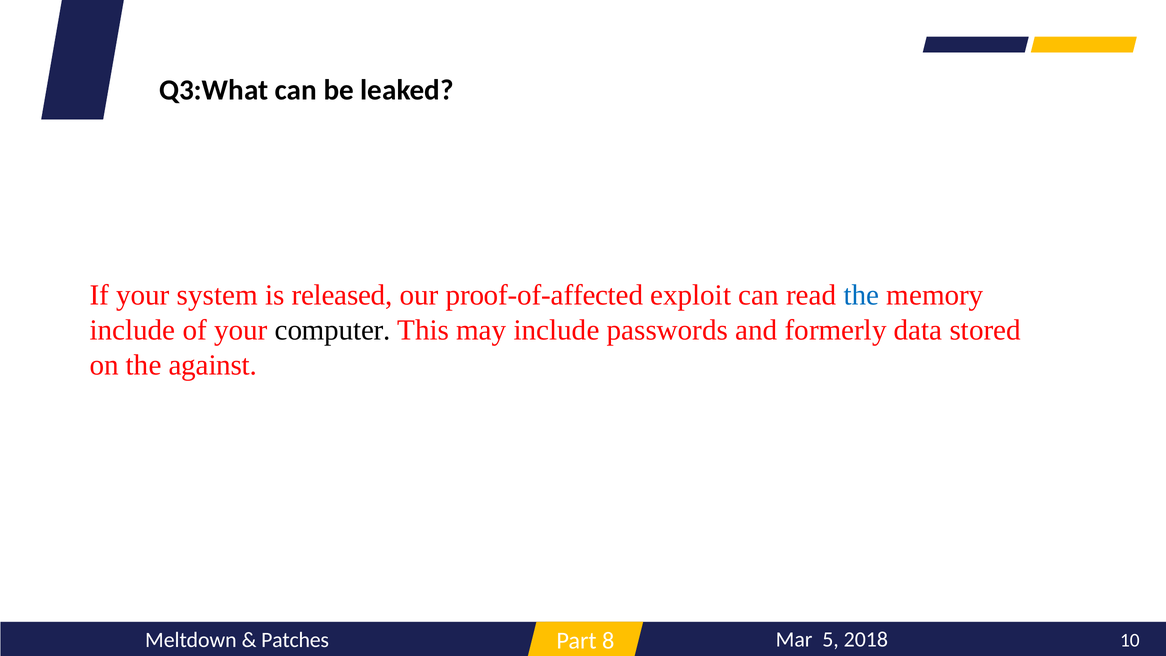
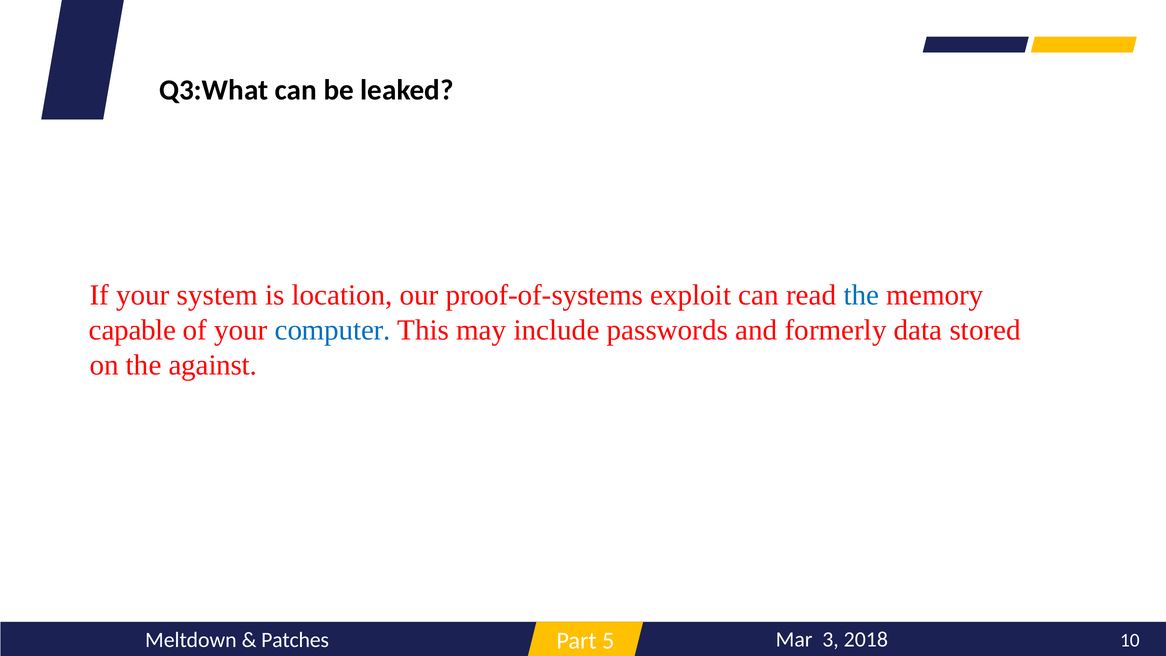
released: released -> location (342, 295)
proof-of-affected: proof-of-affected -> proof-of-systems (544, 295)
include: include -> capable (133, 330)
computer colour: black -> blue (333, 330)
8: 8 -> 5 (608, 640)
5: 5 -> 3 (831, 640)
